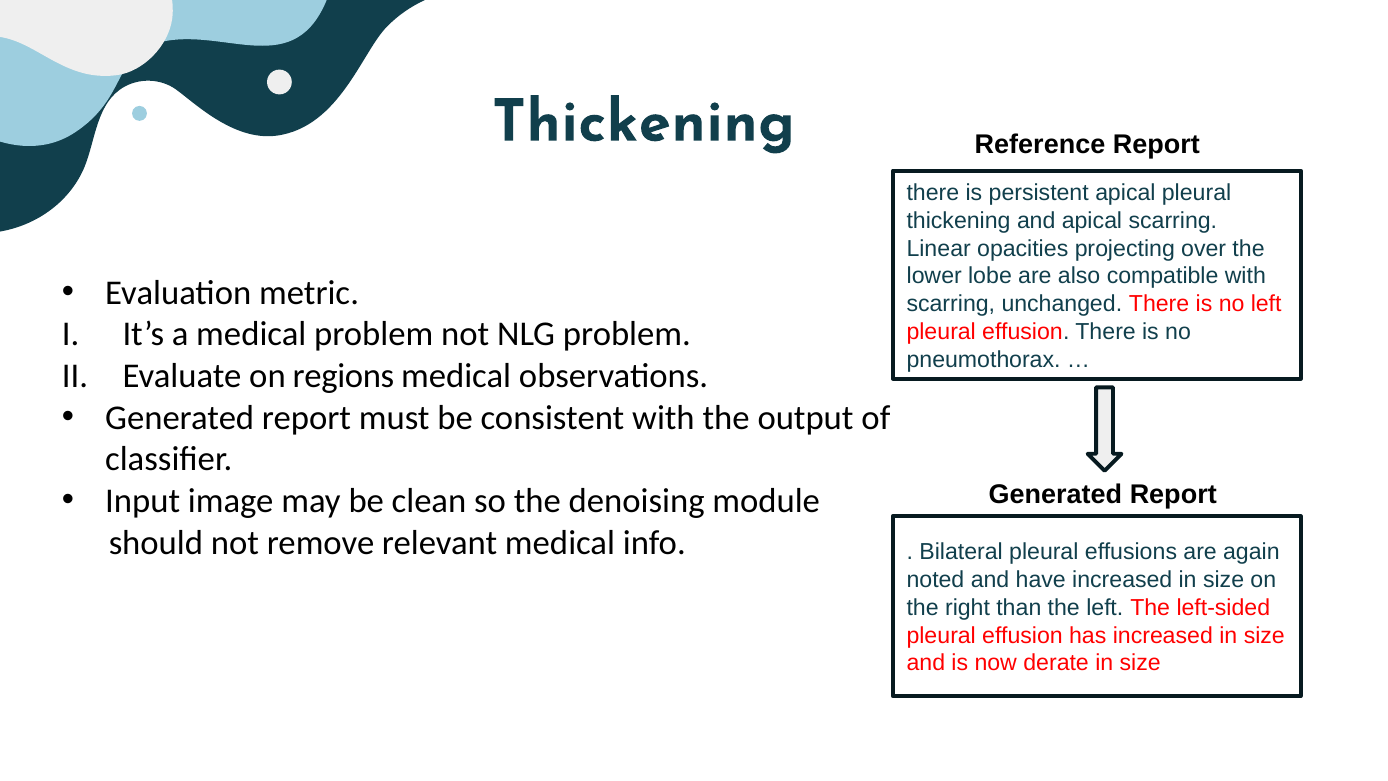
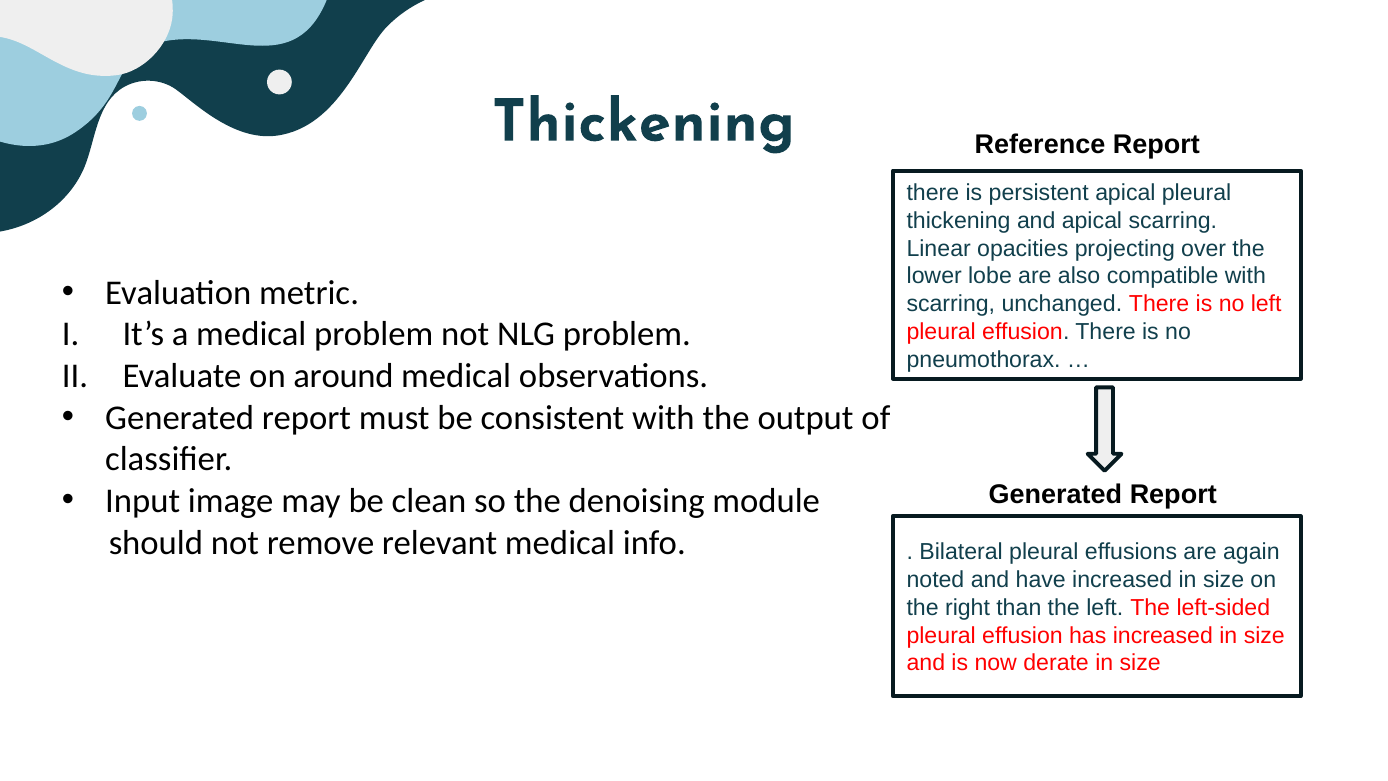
regions: regions -> around (343, 376)
